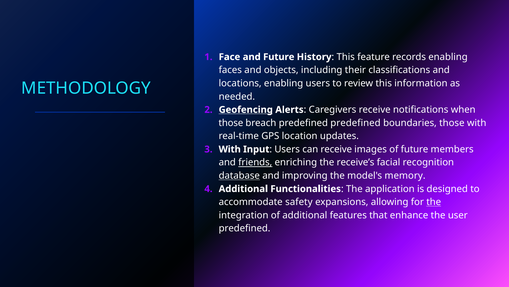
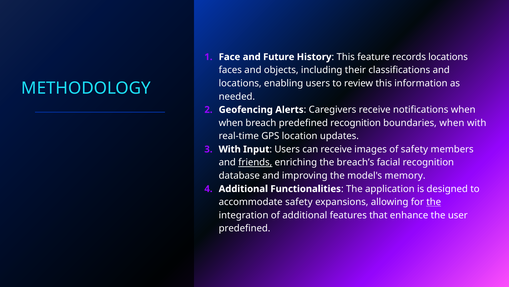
records enabling: enabling -> locations (448, 57)
Geofencing underline: present -> none (246, 109)
those: those -> when (231, 123)
predefined predefined: predefined -> recognition (356, 123)
boundaries those: those -> when (452, 123)
of future: future -> safety (414, 149)
receive’s: receive’s -> breach’s (355, 162)
database underline: present -> none (239, 175)
